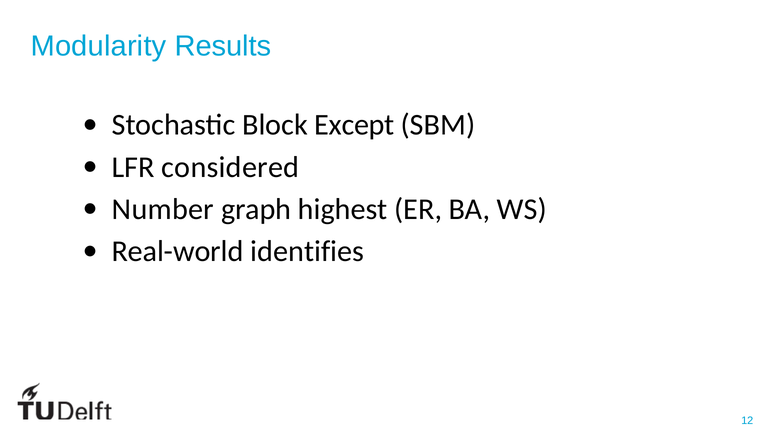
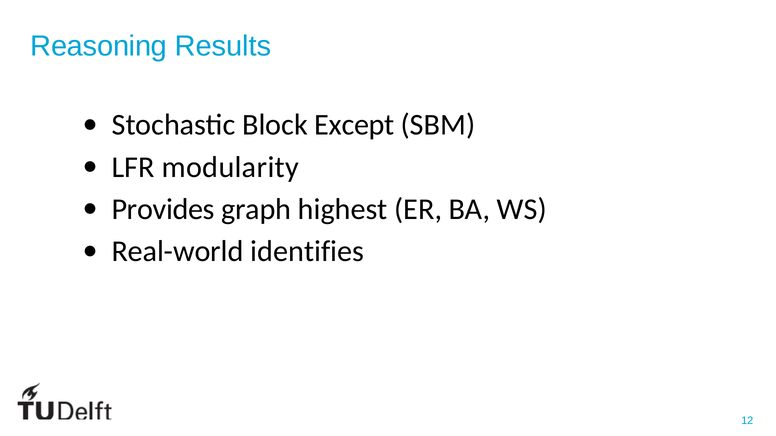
Modularity: Modularity -> Reasoning (99, 46)
considered: considered -> modularity (230, 167)
Number: Number -> Provides (163, 210)
